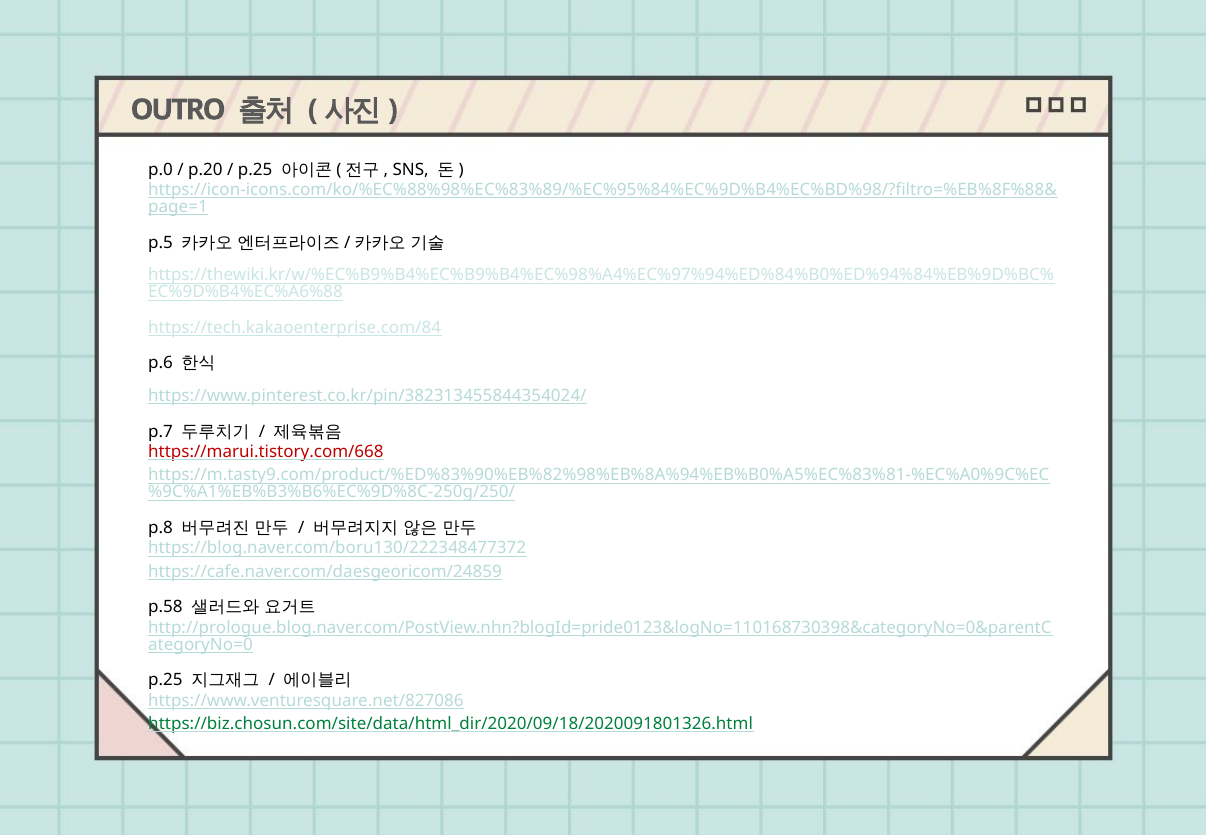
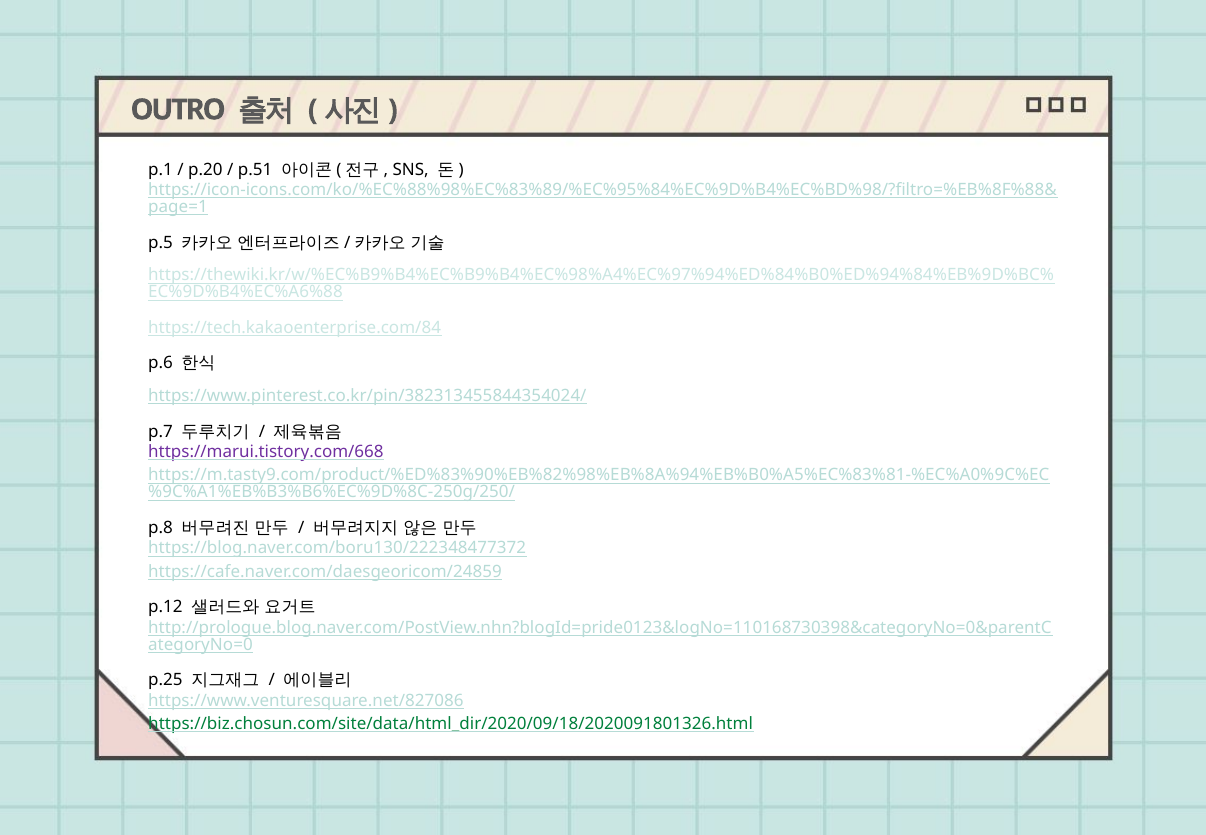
p.0: p.0 -> p.1 (161, 169)
p.25: p.25 -> p.51 (255, 169)
https://marui.tistory.com/668 colour: red -> purple (266, 452)
p.58: p.58 -> p.12 (165, 607)
